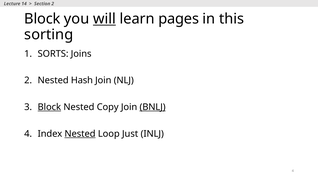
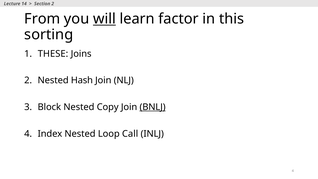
Block: Block -> From (42, 19)
pages: pages -> factor (179, 19)
SORTS: SORTS -> THESE (53, 54)
Block underline: present -> none (49, 107)
Nested underline: present -> none (80, 134)
Just: Just -> Call (130, 134)
